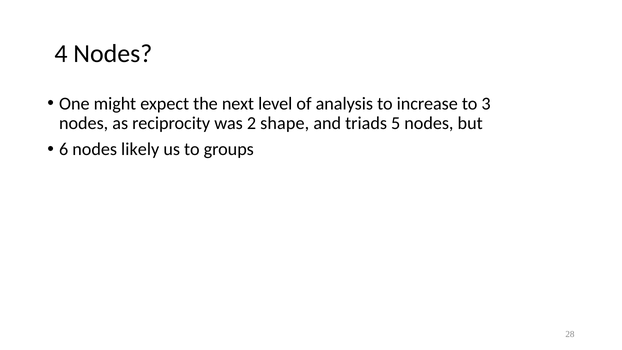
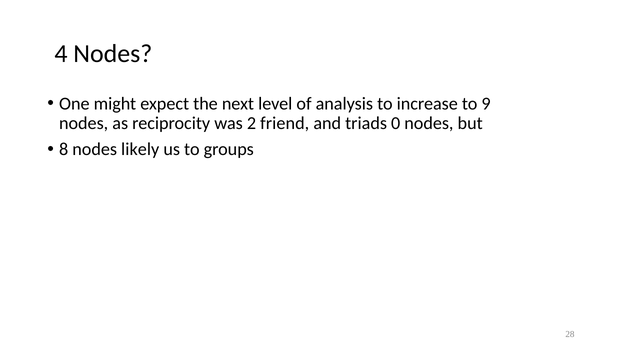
3: 3 -> 9 (486, 104)
shape: shape -> friend (285, 123)
5: 5 -> 0 (396, 123)
6: 6 -> 8 (64, 149)
